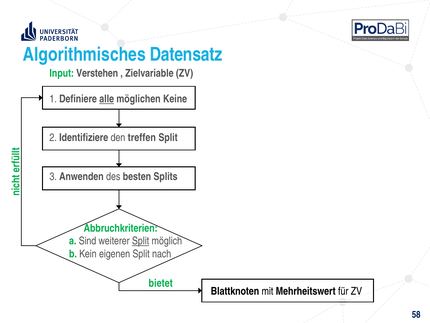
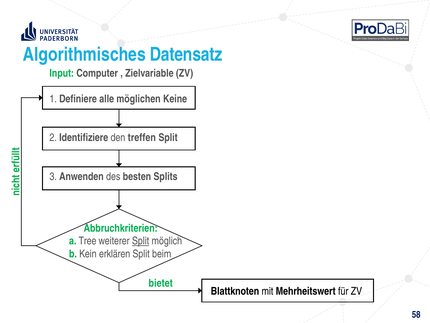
Verstehen: Verstehen -> Computer (97, 73)
alle underline: present -> none (107, 99)
Sind: Sind -> Tree (88, 241)
eigenen: eigenen -> erklären (115, 254)
nach: nach -> beim (162, 254)
